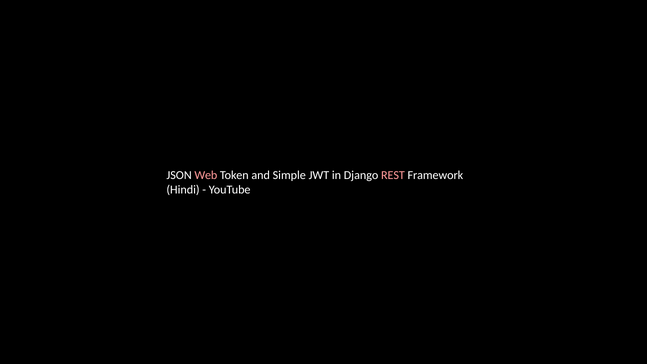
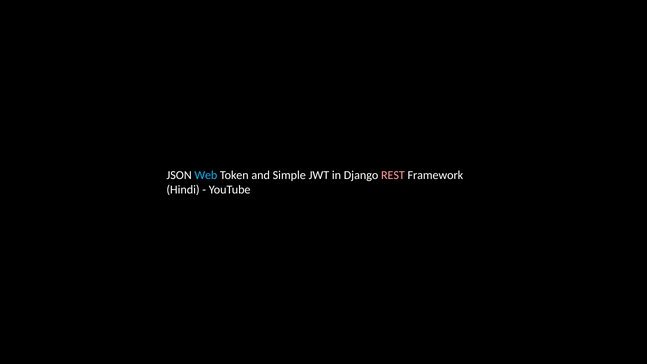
Web colour: pink -> light blue (206, 175)
